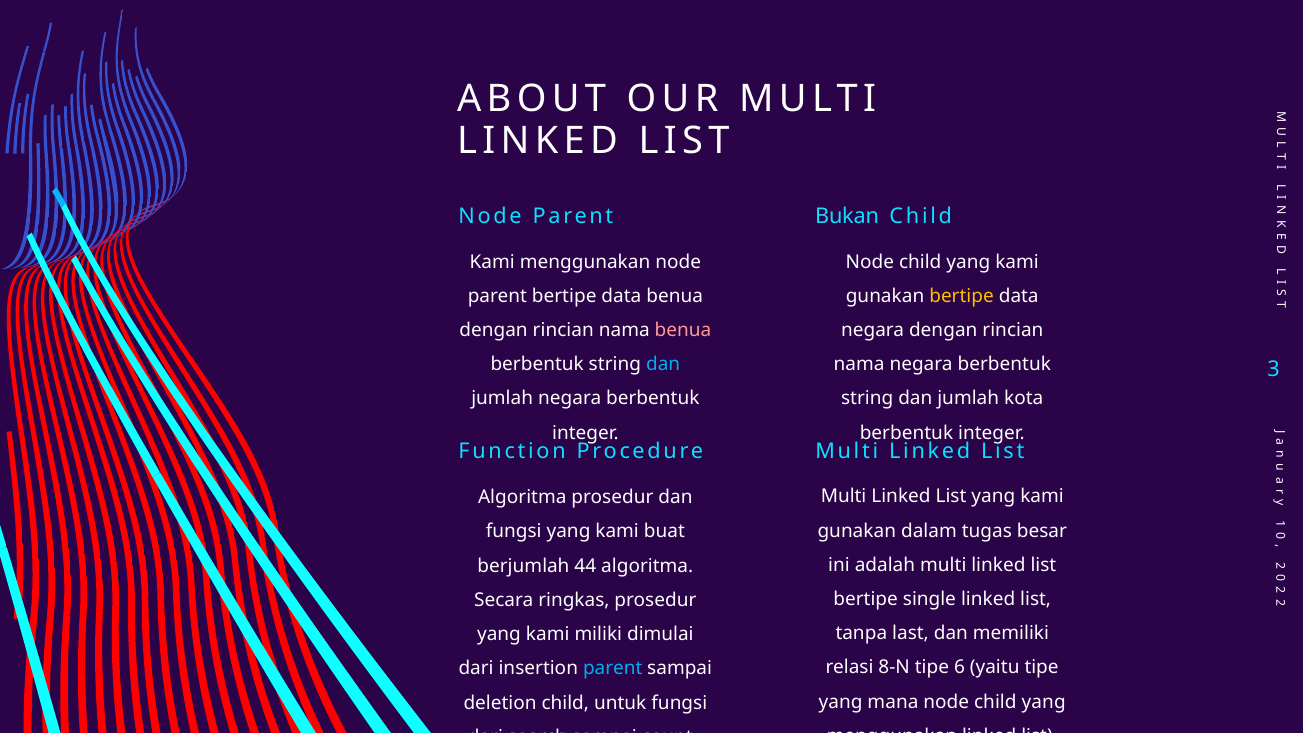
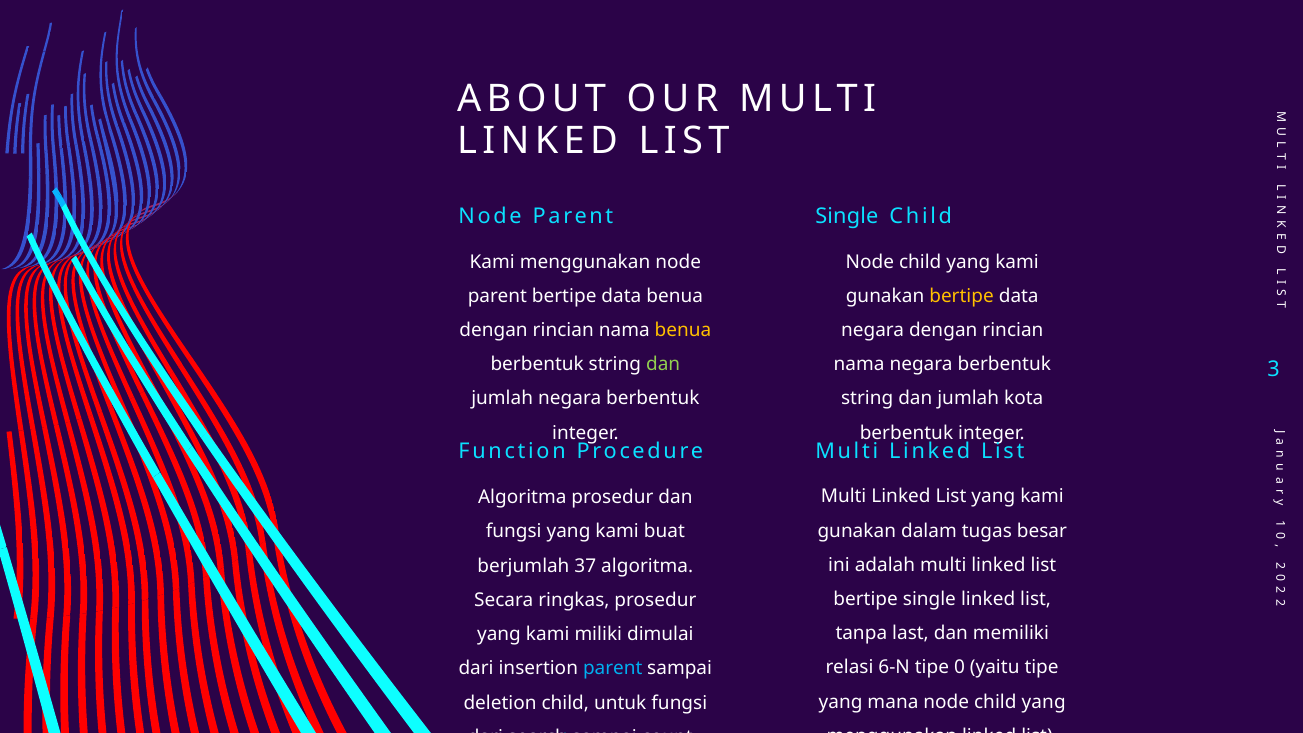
Bukan: Bukan -> Single (847, 217)
benua colour: pink -> yellow (683, 330)
dan colour: light blue -> light green (663, 364)
44: 44 -> 37 (585, 566)
8-N: 8-N -> 6-N (894, 668)
tipe 6: 6 -> 0 (959, 668)
